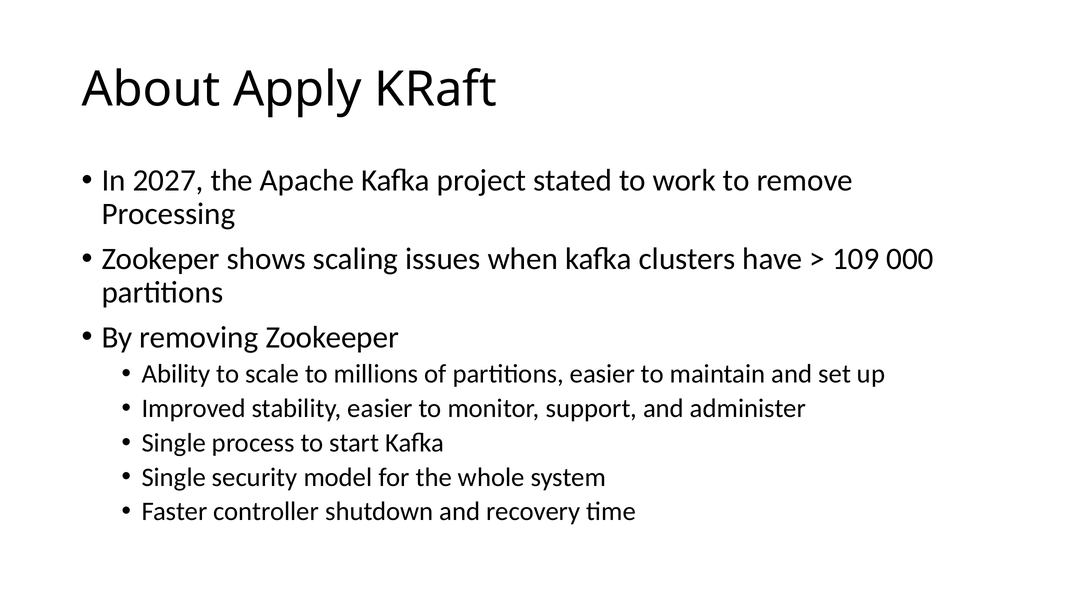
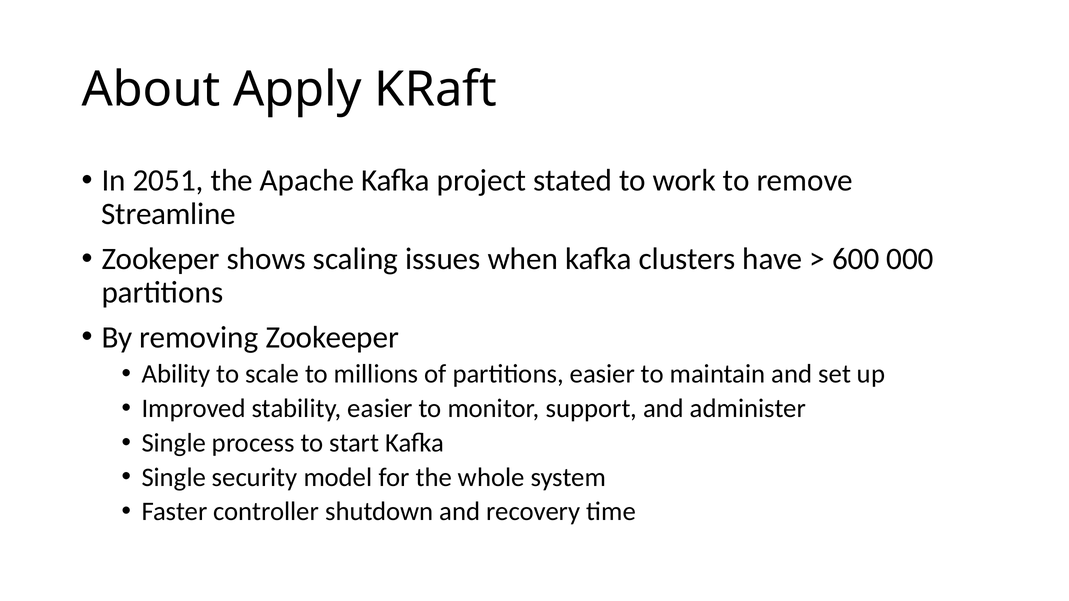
2027: 2027 -> 2051 (168, 181)
Processing: Processing -> Streamline (169, 214)
109: 109 -> 600 (856, 259)
